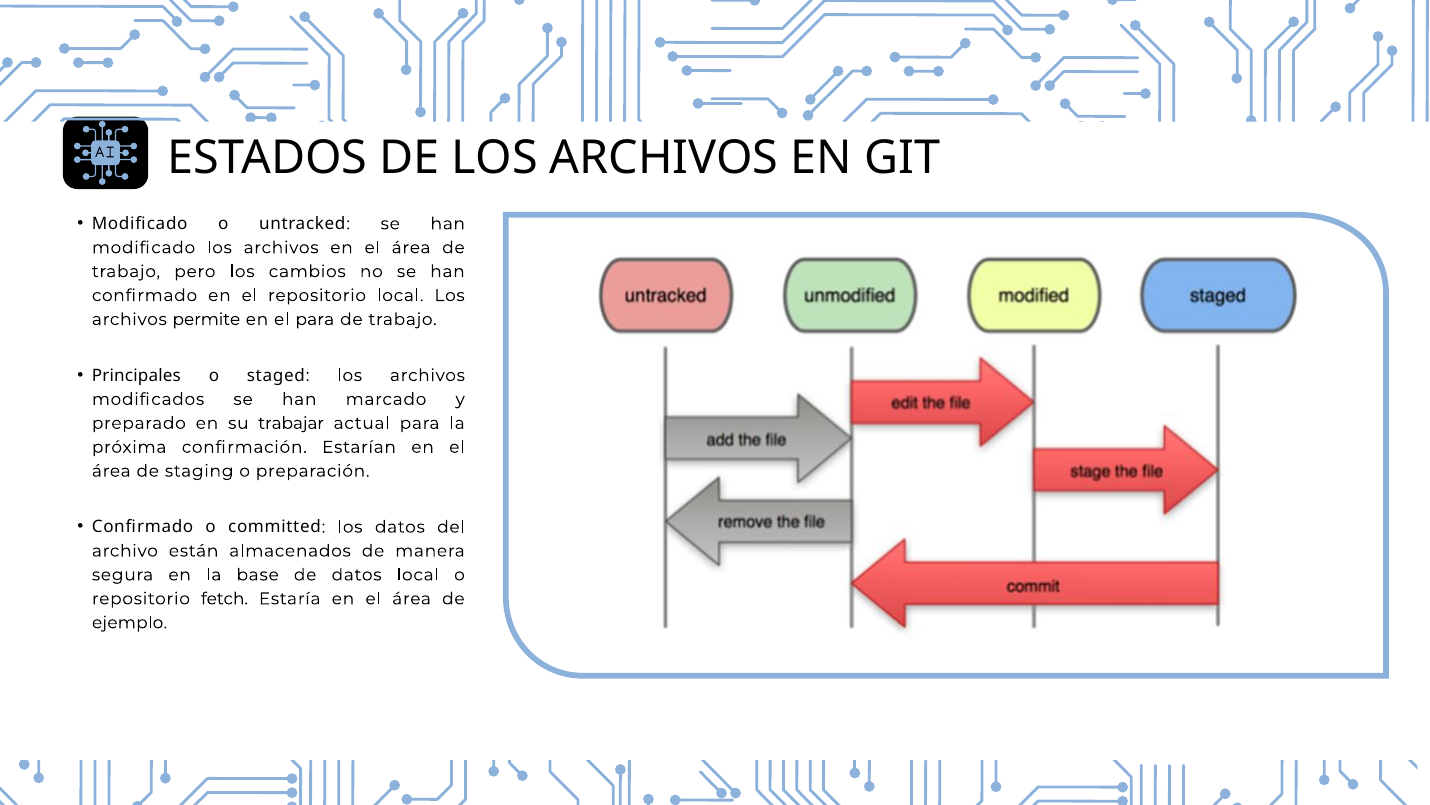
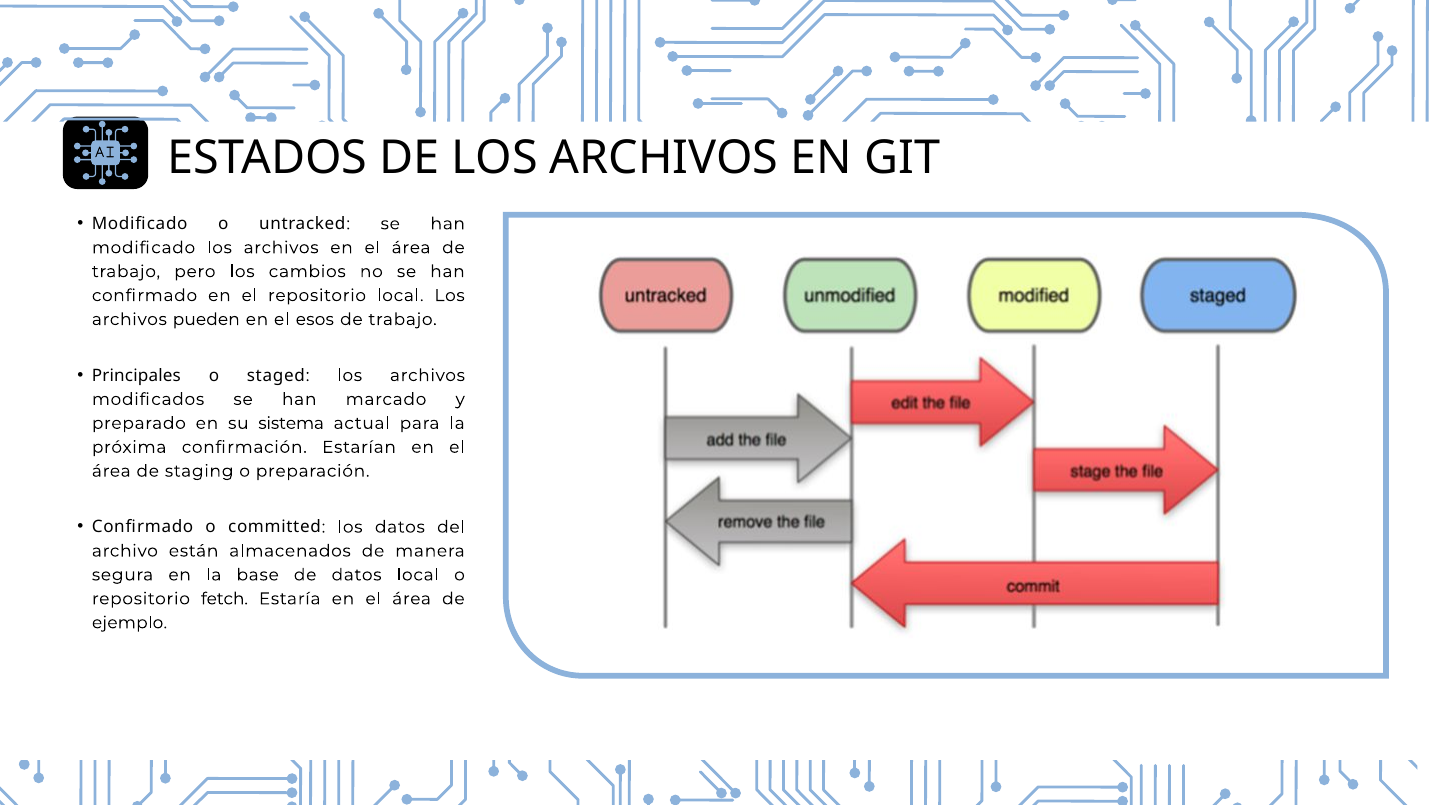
permite: permite -> pueden (206, 319)
el para: para -> esos (315, 319)
trabajar: trabajar -> sistema (291, 423)
